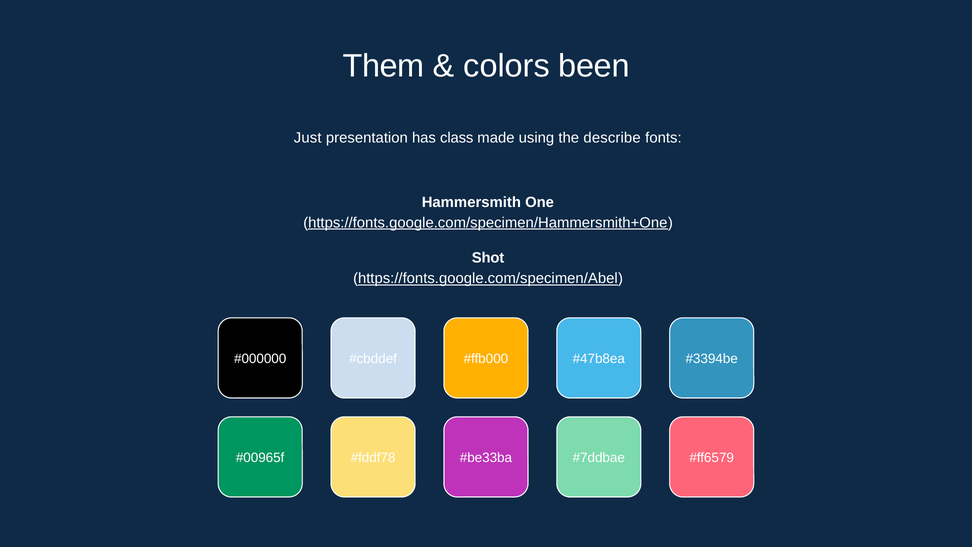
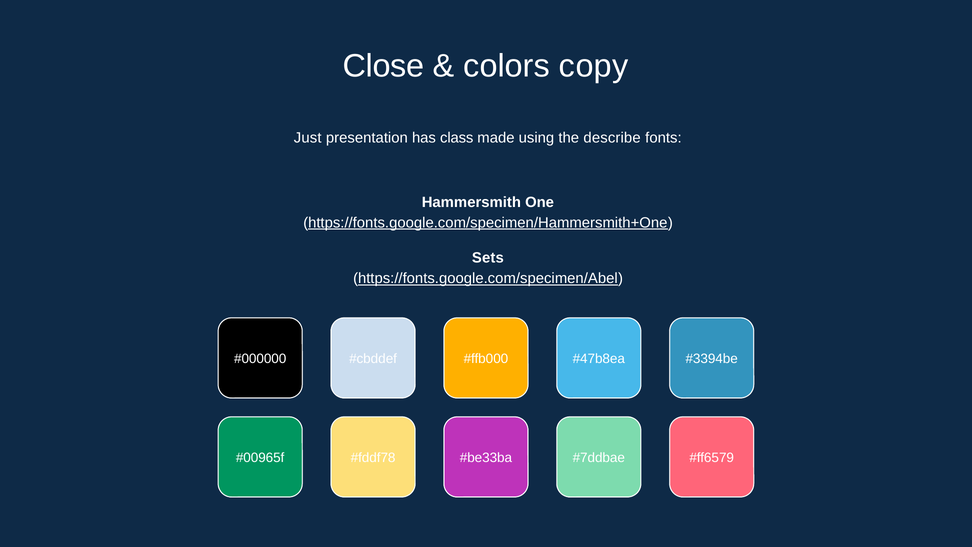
Them: Them -> Close (384, 66)
been: been -> copy (594, 66)
Shot: Shot -> Sets (488, 258)
